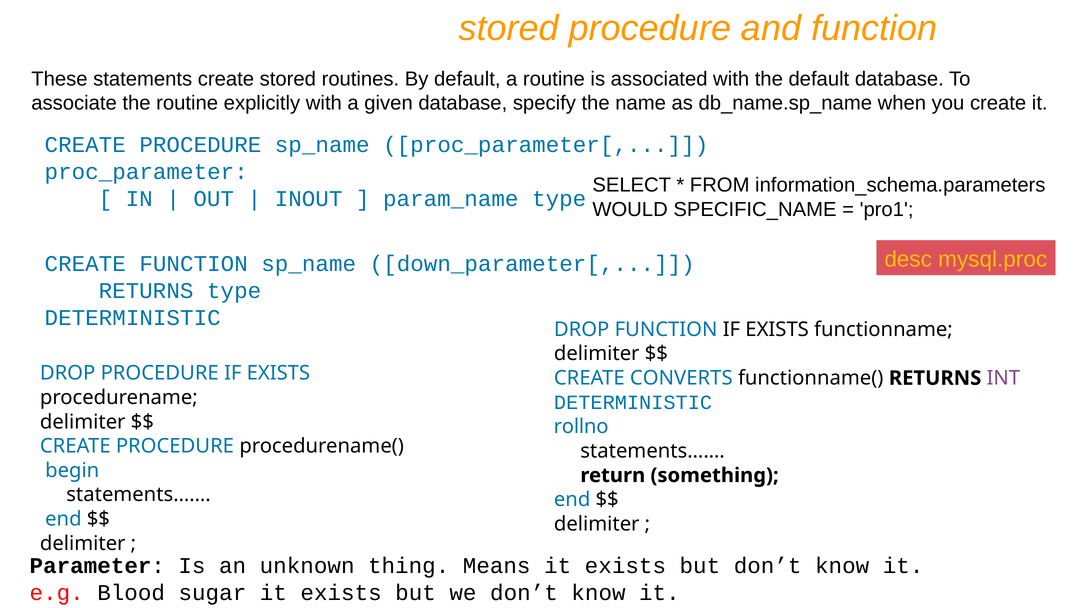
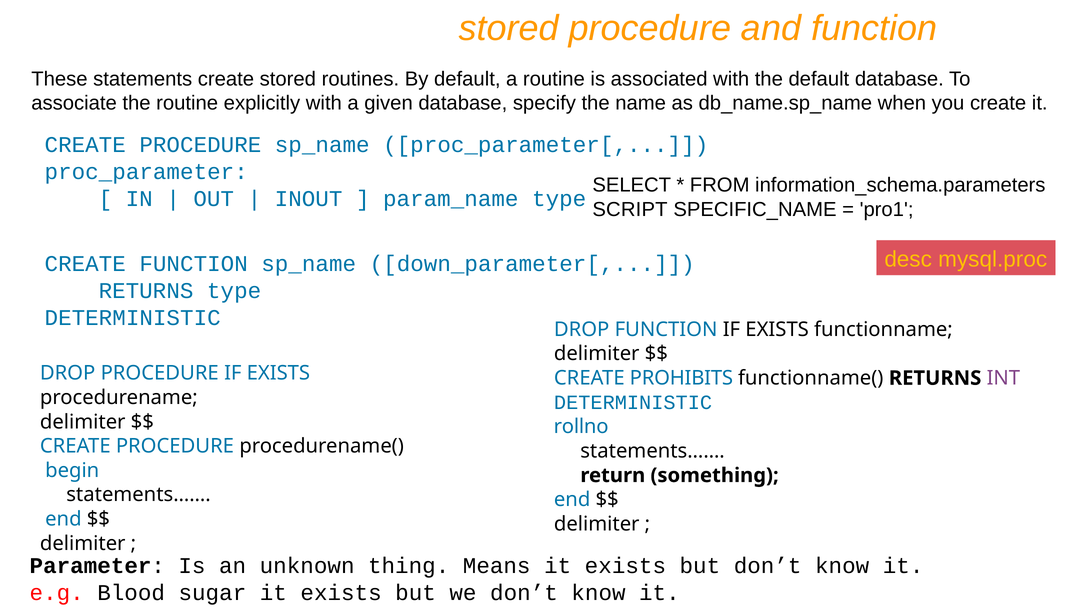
WOULD: WOULD -> SCRIPT (630, 209)
CONVERTS: CONVERTS -> PROHIBITS (681, 378)
